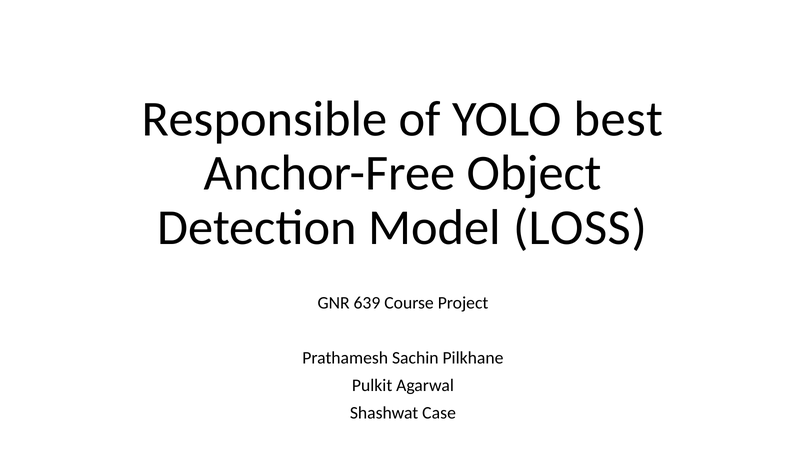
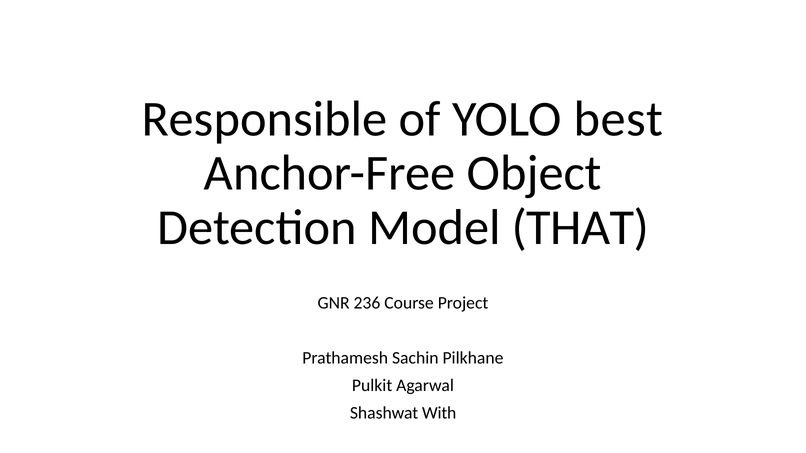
LOSS: LOSS -> THAT (580, 228)
639: 639 -> 236 (367, 303)
Case: Case -> With (439, 413)
